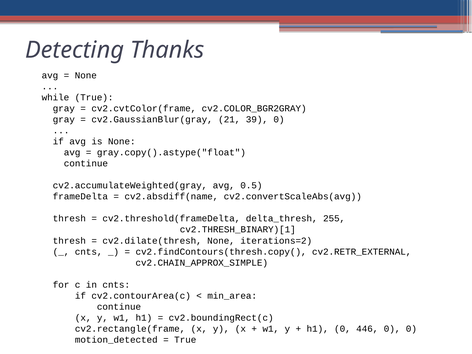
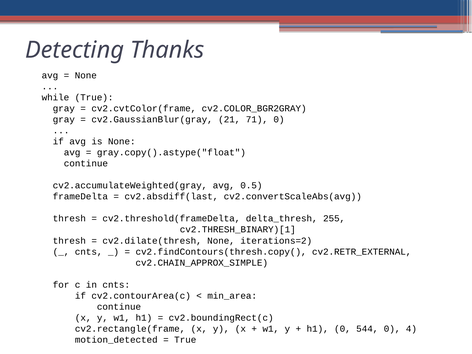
39: 39 -> 71 (257, 119)
cv2.absdiff(name: cv2.absdiff(name -> cv2.absdiff(last (171, 197)
446: 446 -> 544 (367, 329)
0 0: 0 -> 4 (411, 329)
